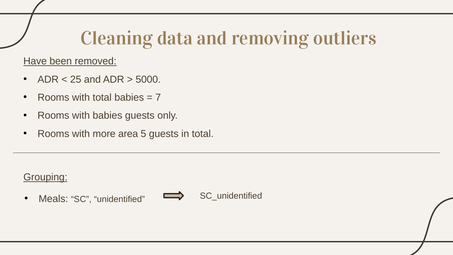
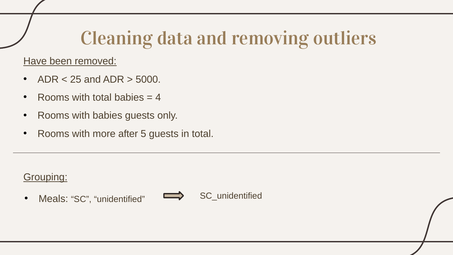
7: 7 -> 4 (158, 97)
area: area -> after (128, 134)
